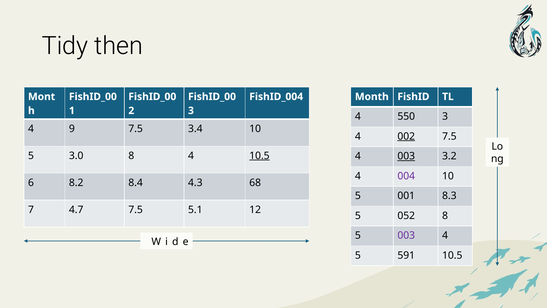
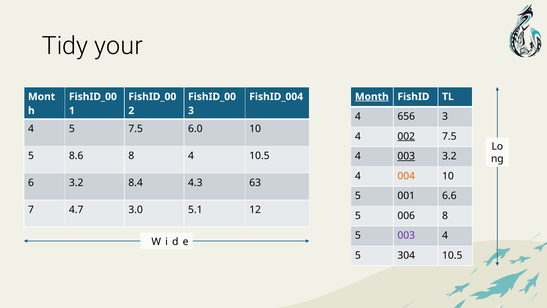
then: then -> your (119, 46)
Month underline: none -> present (372, 97)
550: 550 -> 656 (406, 116)
9: 9 -> 5 (72, 129)
3.4: 3.4 -> 6.0 (195, 129)
3.0: 3.0 -> 8.6 (76, 156)
10.5 underline: present -> none (259, 156)
004 colour: purple -> orange (406, 176)
6 8.2: 8.2 -> 3.2 (76, 183)
68: 68 -> 63 (255, 183)
8.3: 8.3 -> 6.6 (449, 196)
4.7 7.5: 7.5 -> 3.0 (136, 209)
052: 052 -> 006 (406, 215)
591: 591 -> 304 (406, 255)
